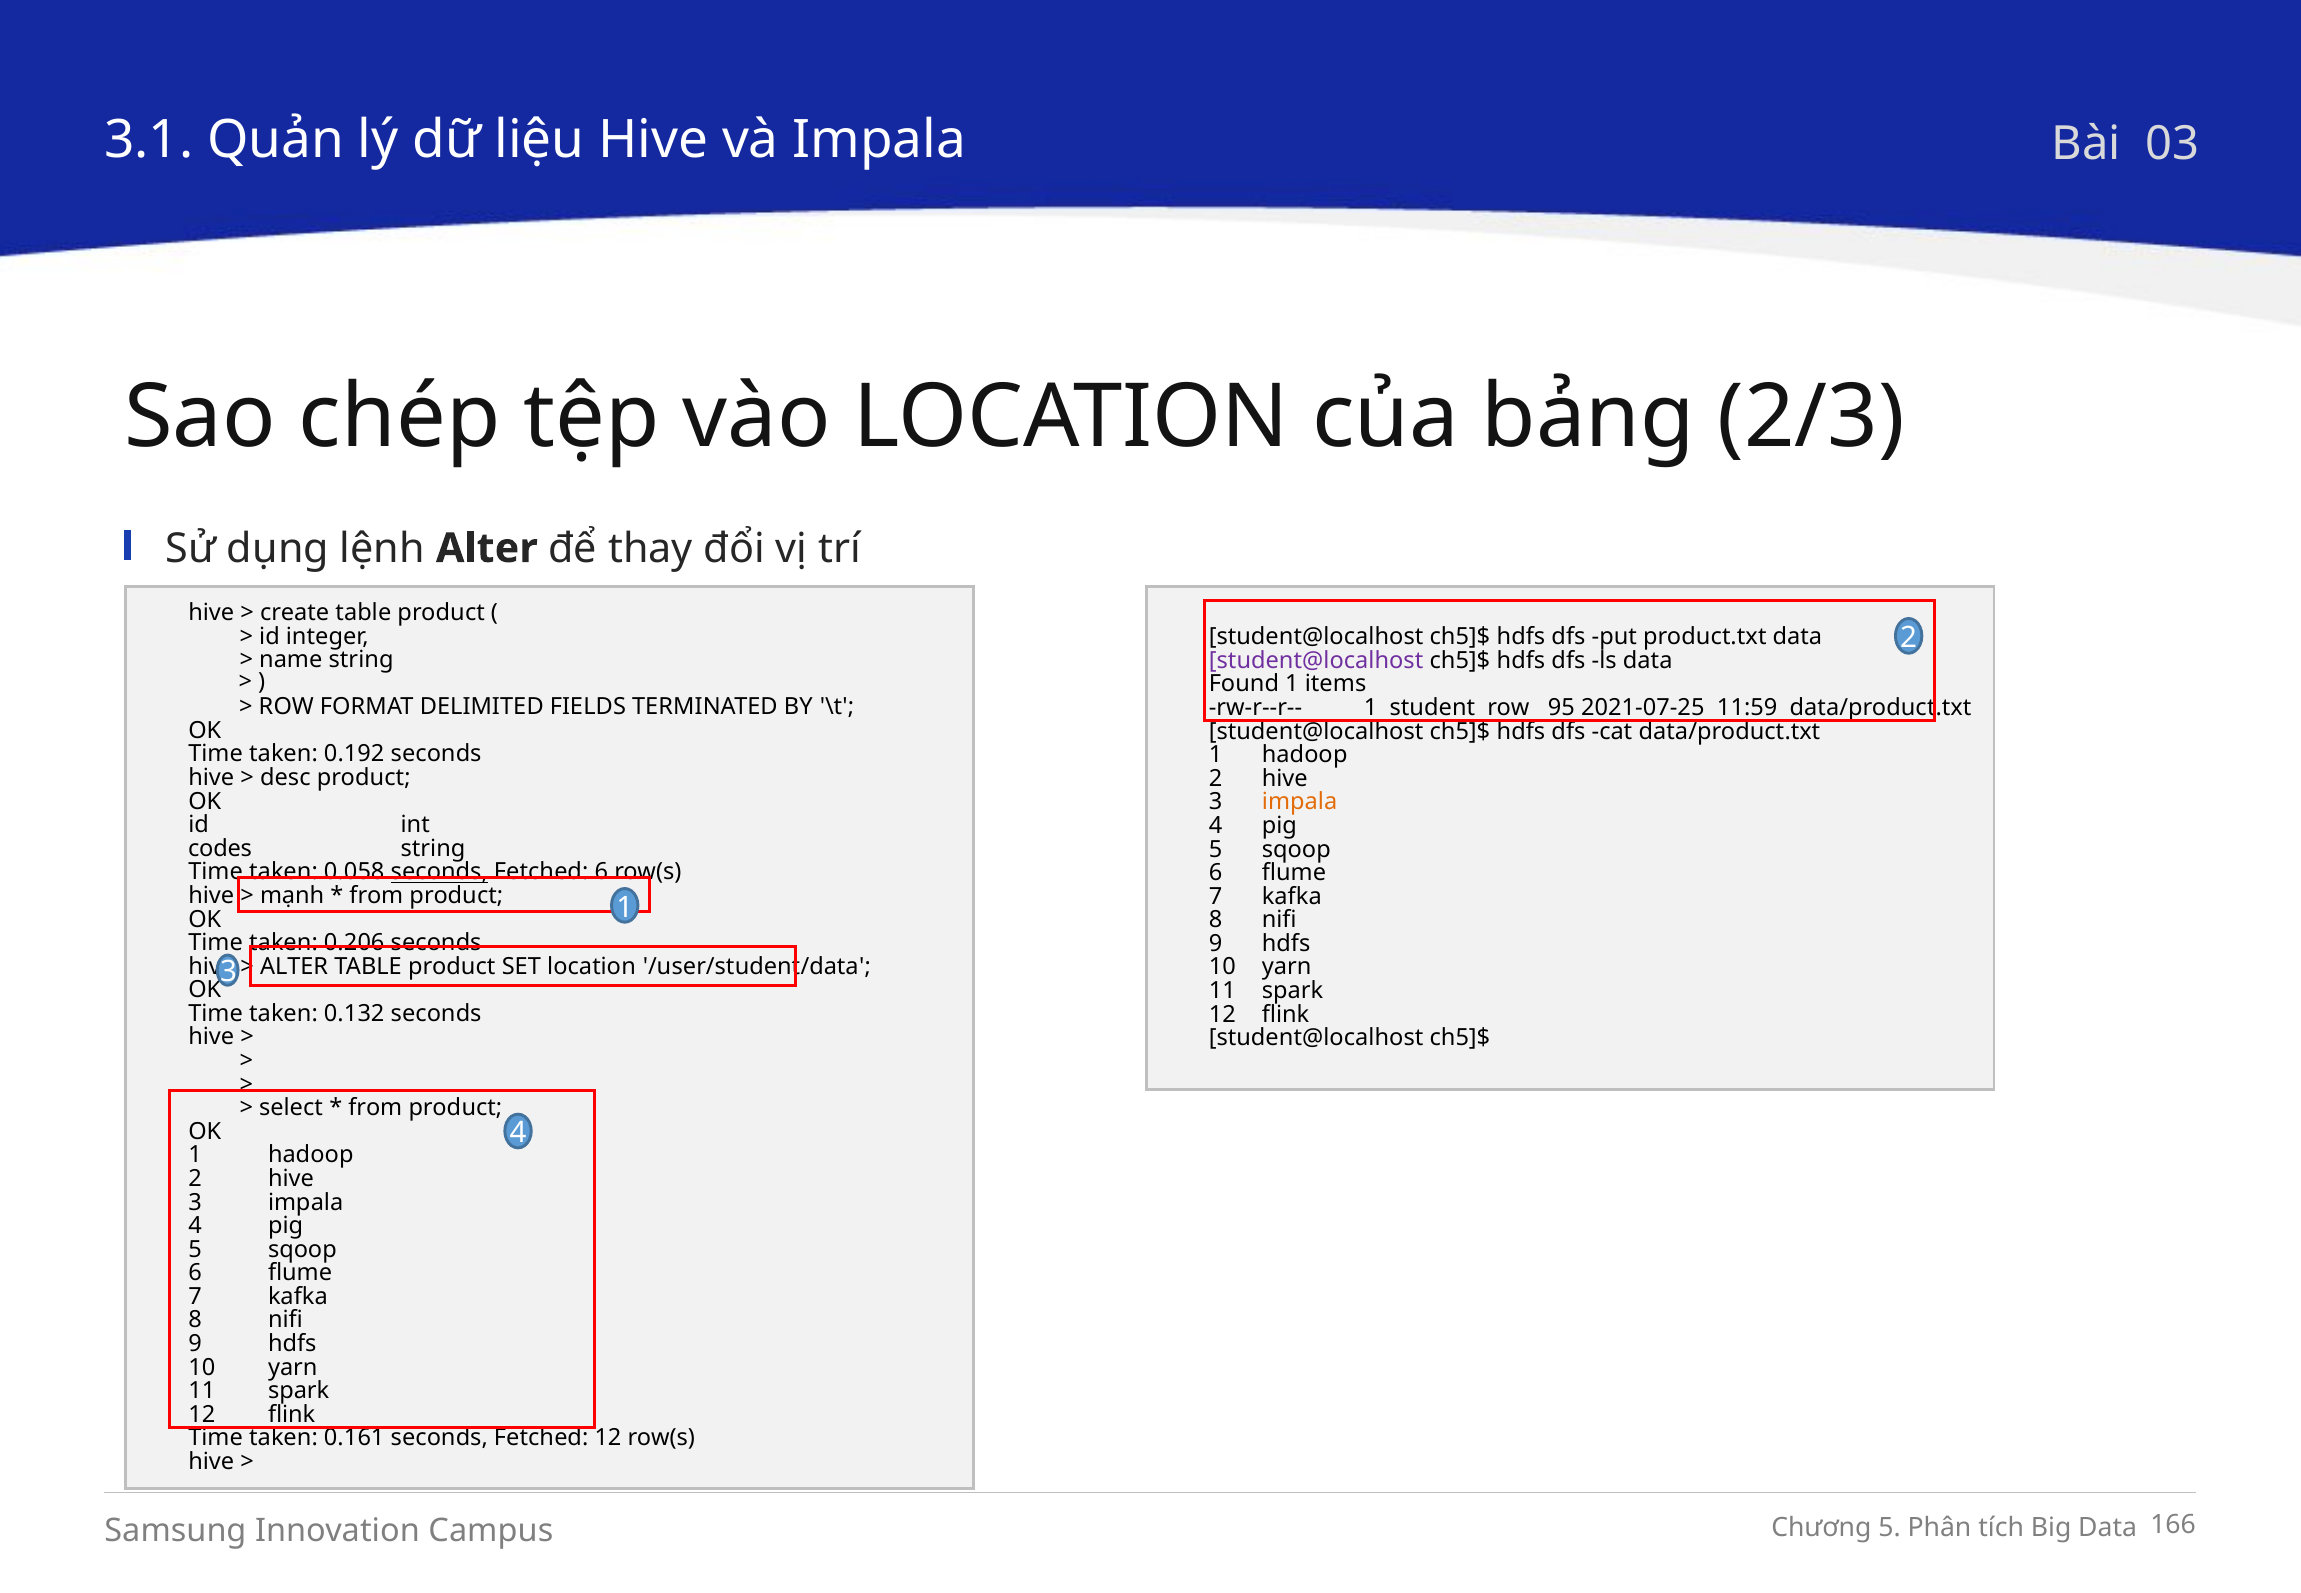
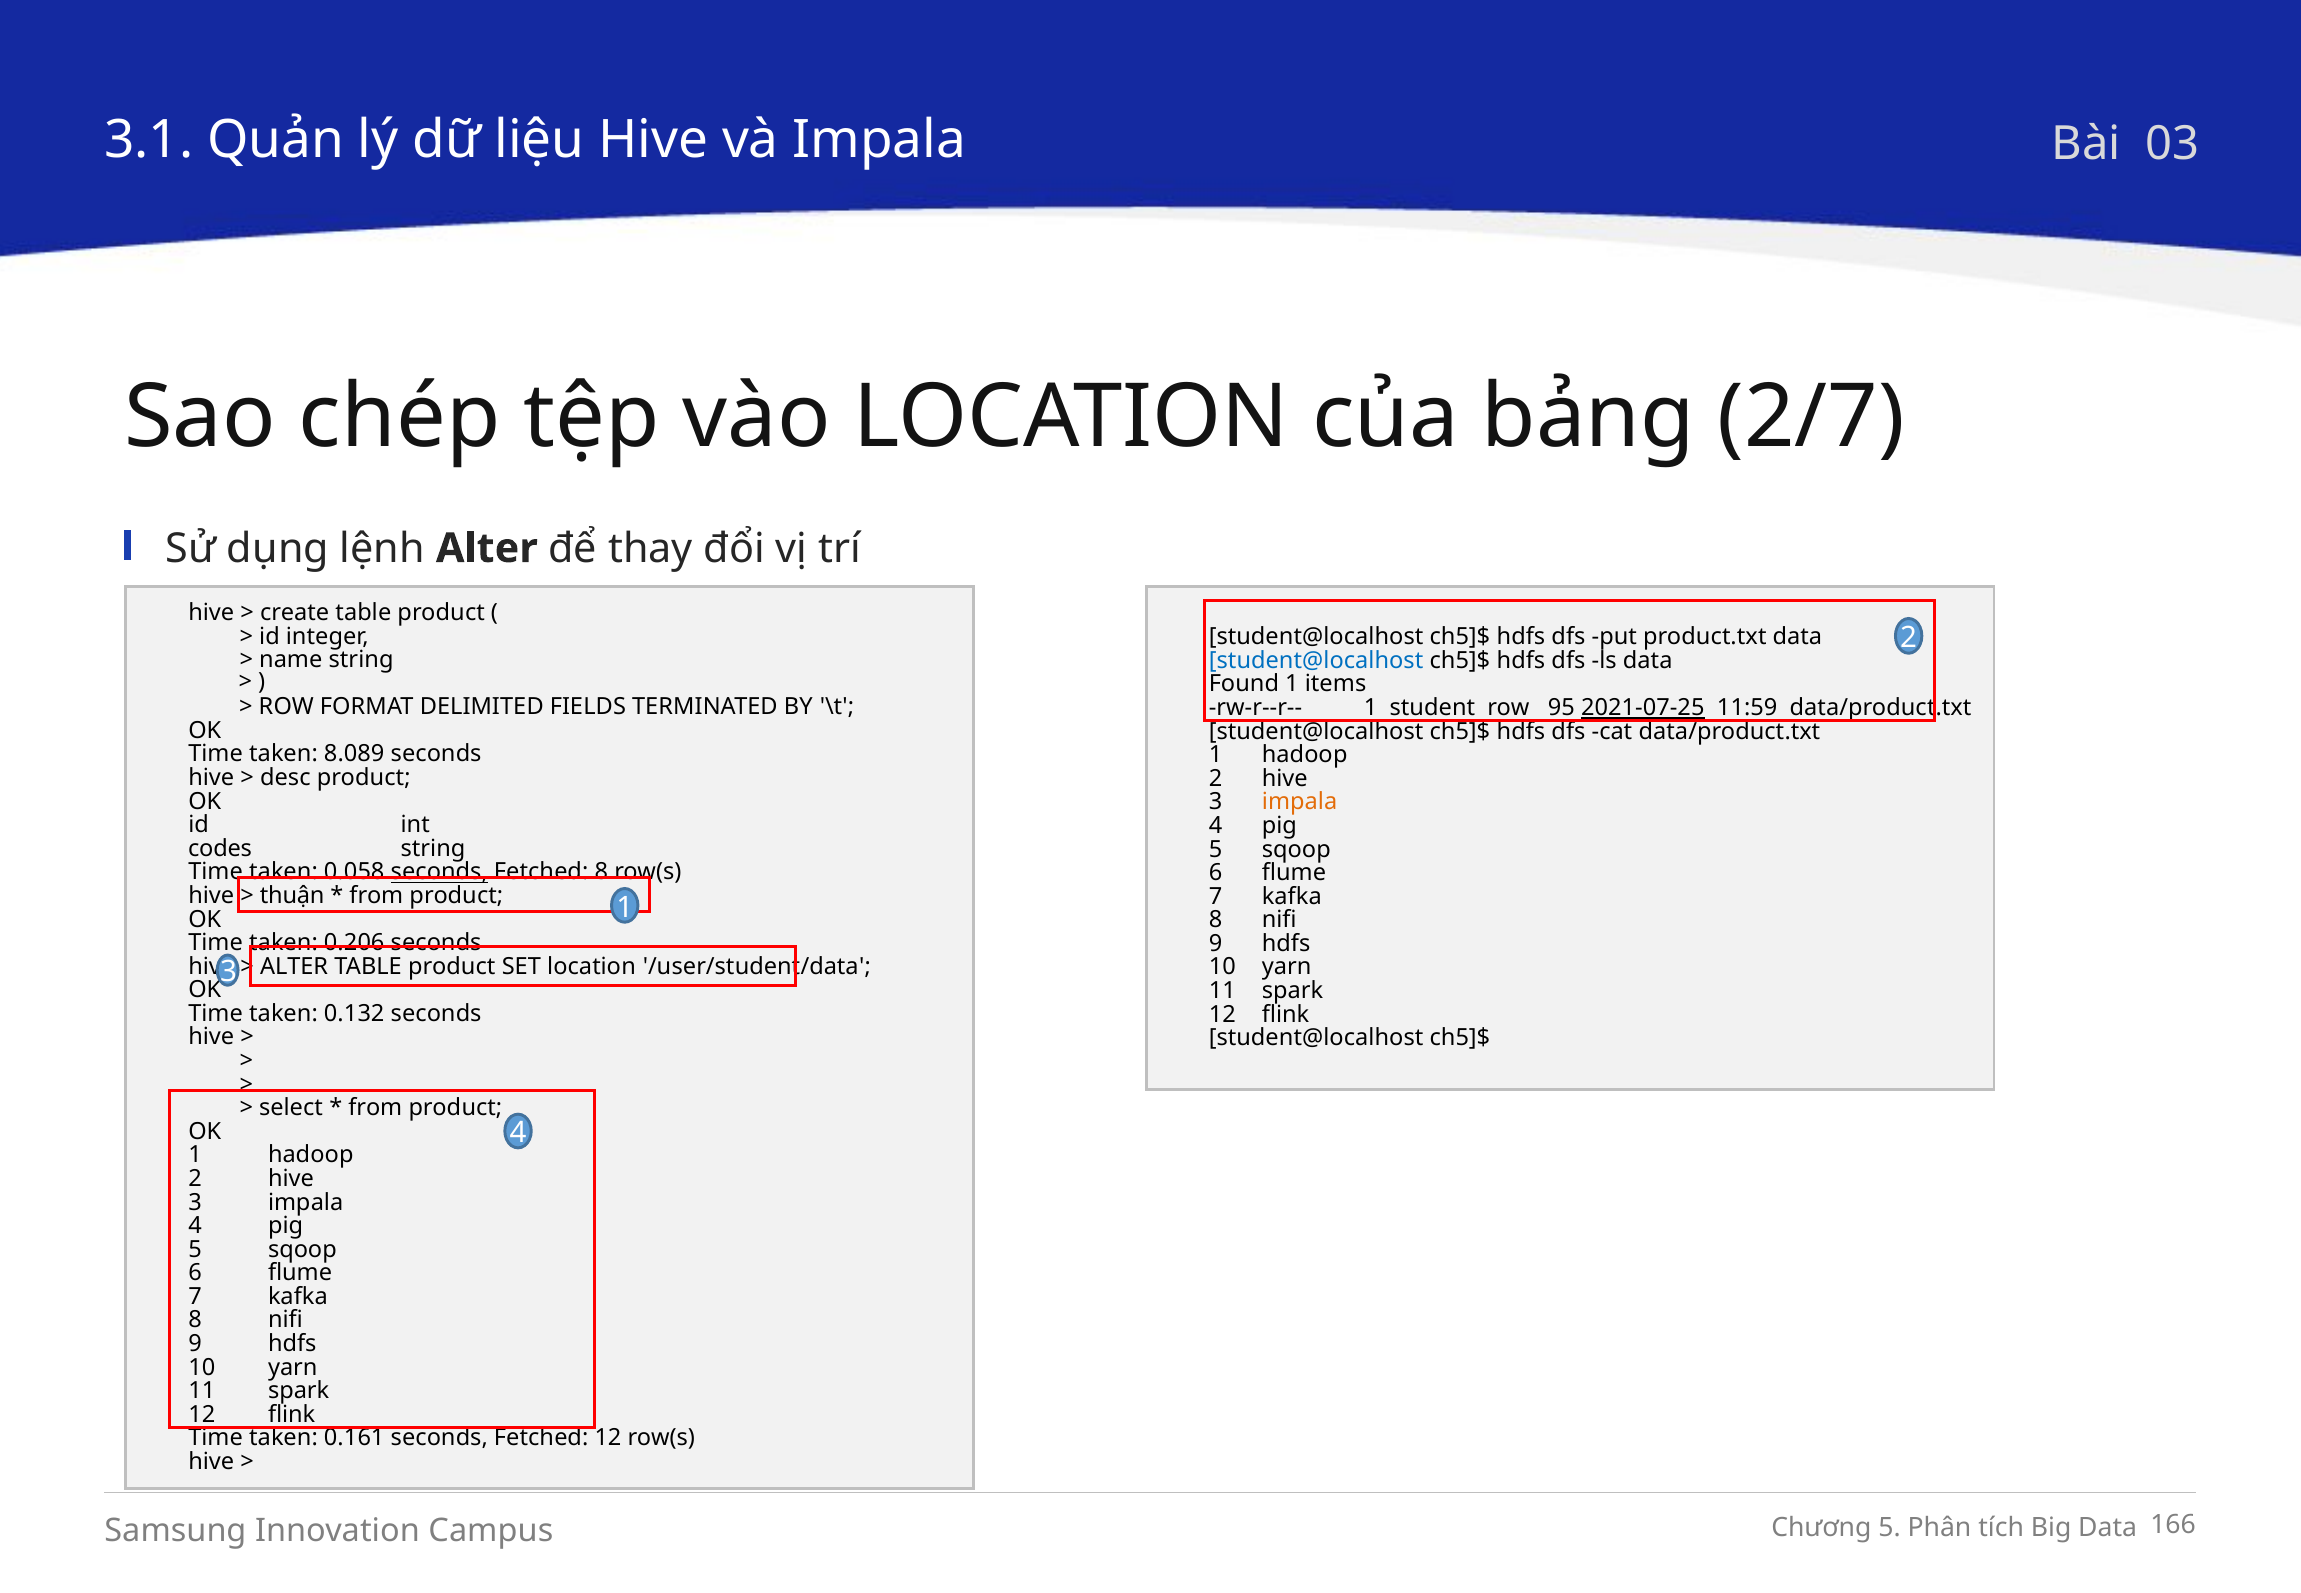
2/3: 2/3 -> 2/7 (1811, 417)
student@localhost colour: purple -> blue (1316, 661)
2021-07-25 underline: none -> present (1643, 708)
0.192: 0.192 -> 8.089 (354, 754)
Fetched 6: 6 -> 8 (601, 872)
mạnh: mạnh -> thuận (292, 896)
